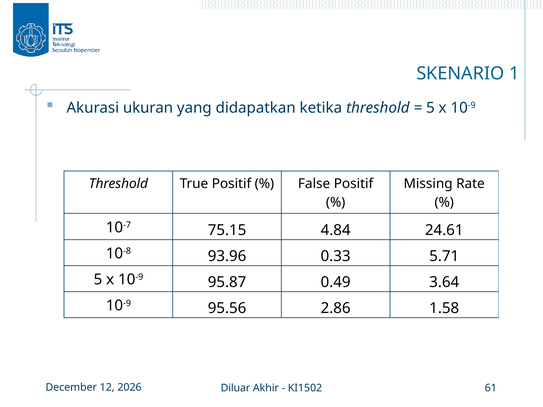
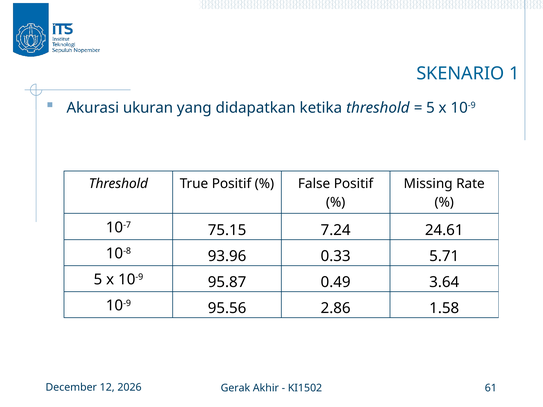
4.84: 4.84 -> 7.24 (336, 230)
Diluar: Diluar -> Gerak (235, 388)
